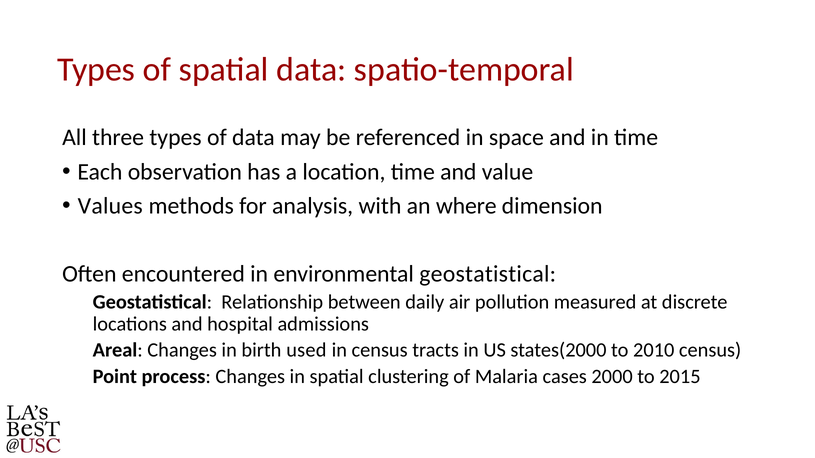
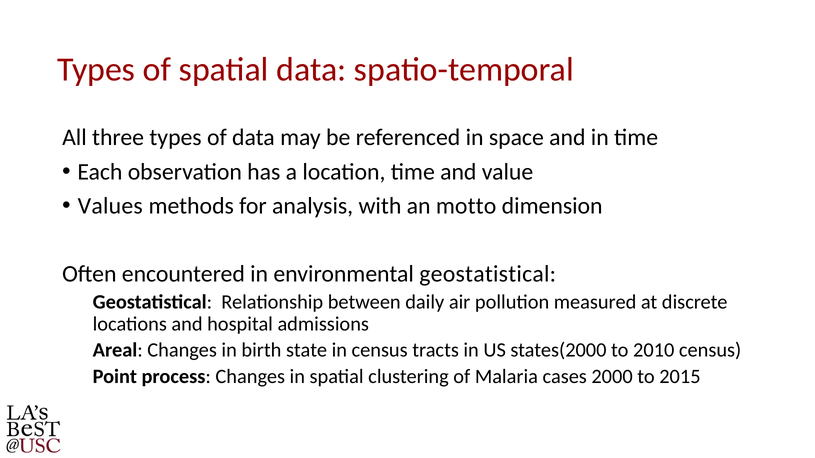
where: where -> motto (466, 206)
used: used -> state (307, 351)
